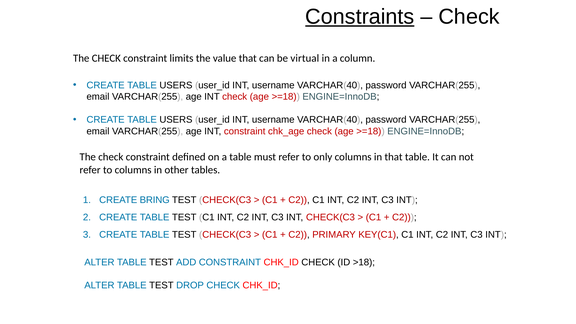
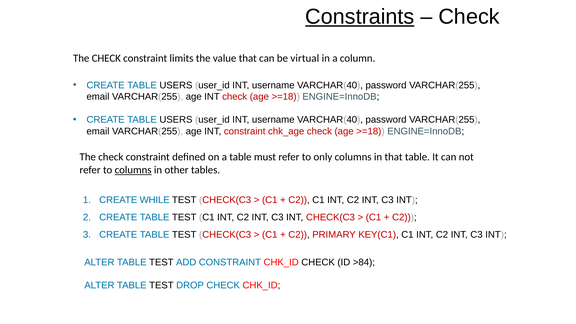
columns underline: none -> present (133, 170)
BRING: BRING -> WHILE (155, 200)
>18: >18 -> >84 (364, 262)
